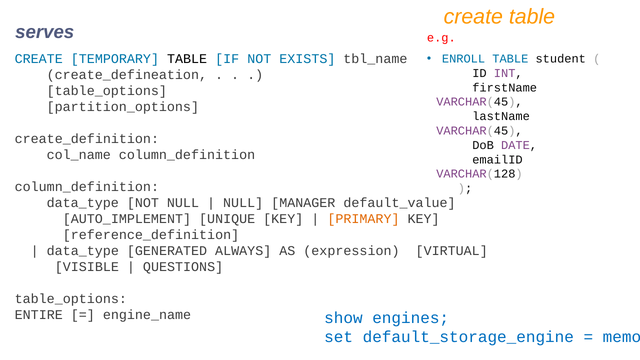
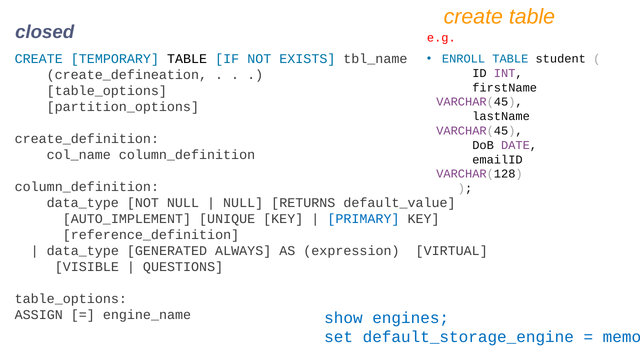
serves: serves -> closed (45, 32)
MANAGER: MANAGER -> RETURNS (303, 203)
PRIMARY colour: orange -> blue (363, 219)
ENTIRE: ENTIRE -> ASSIGN (39, 315)
